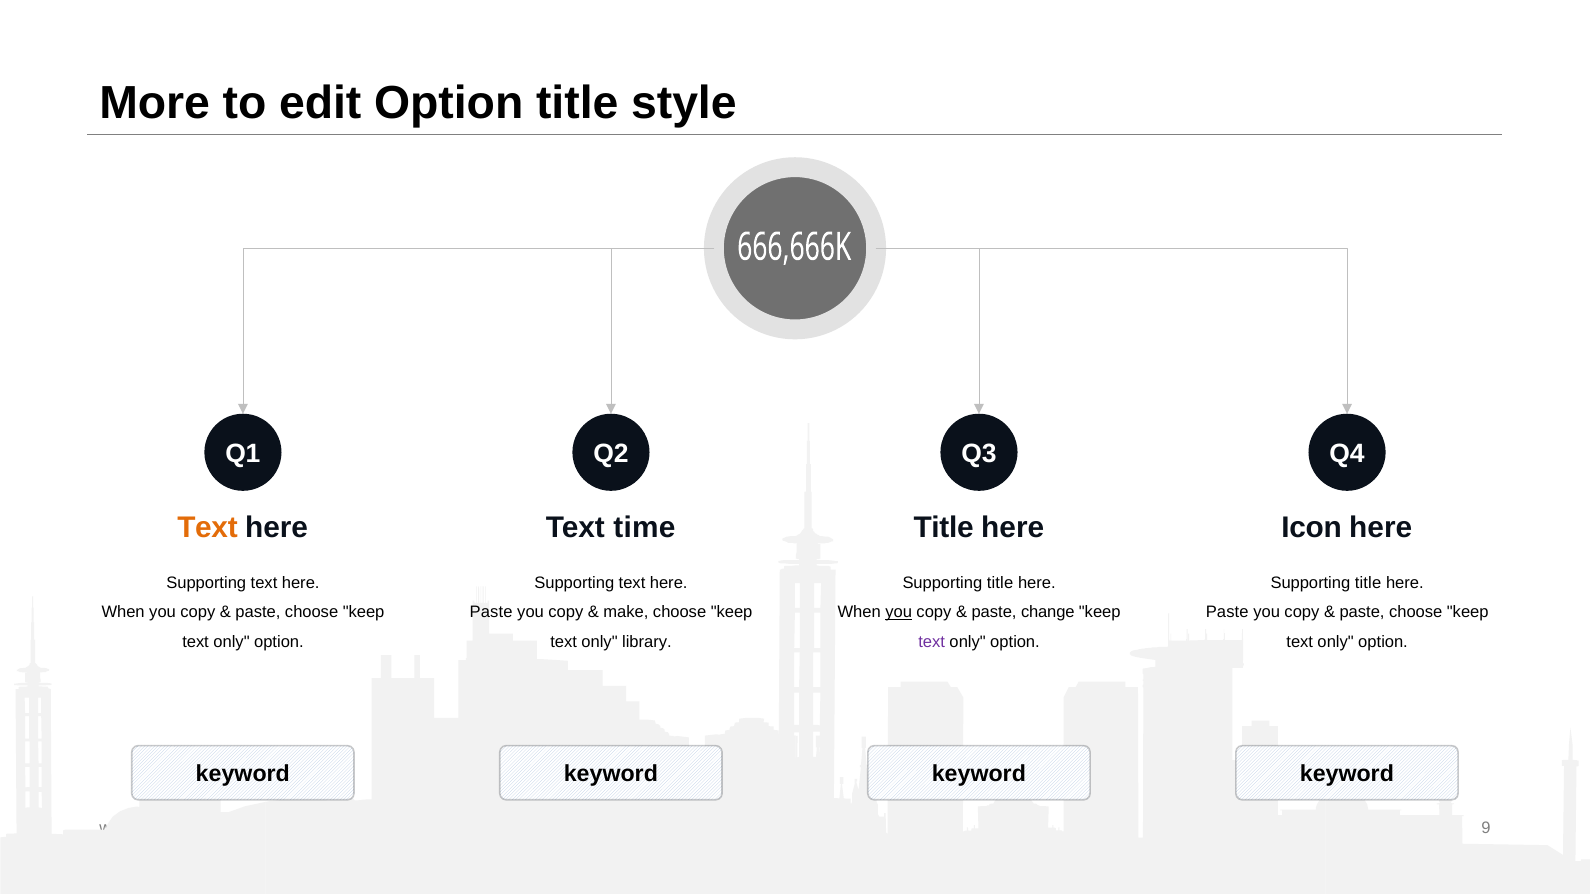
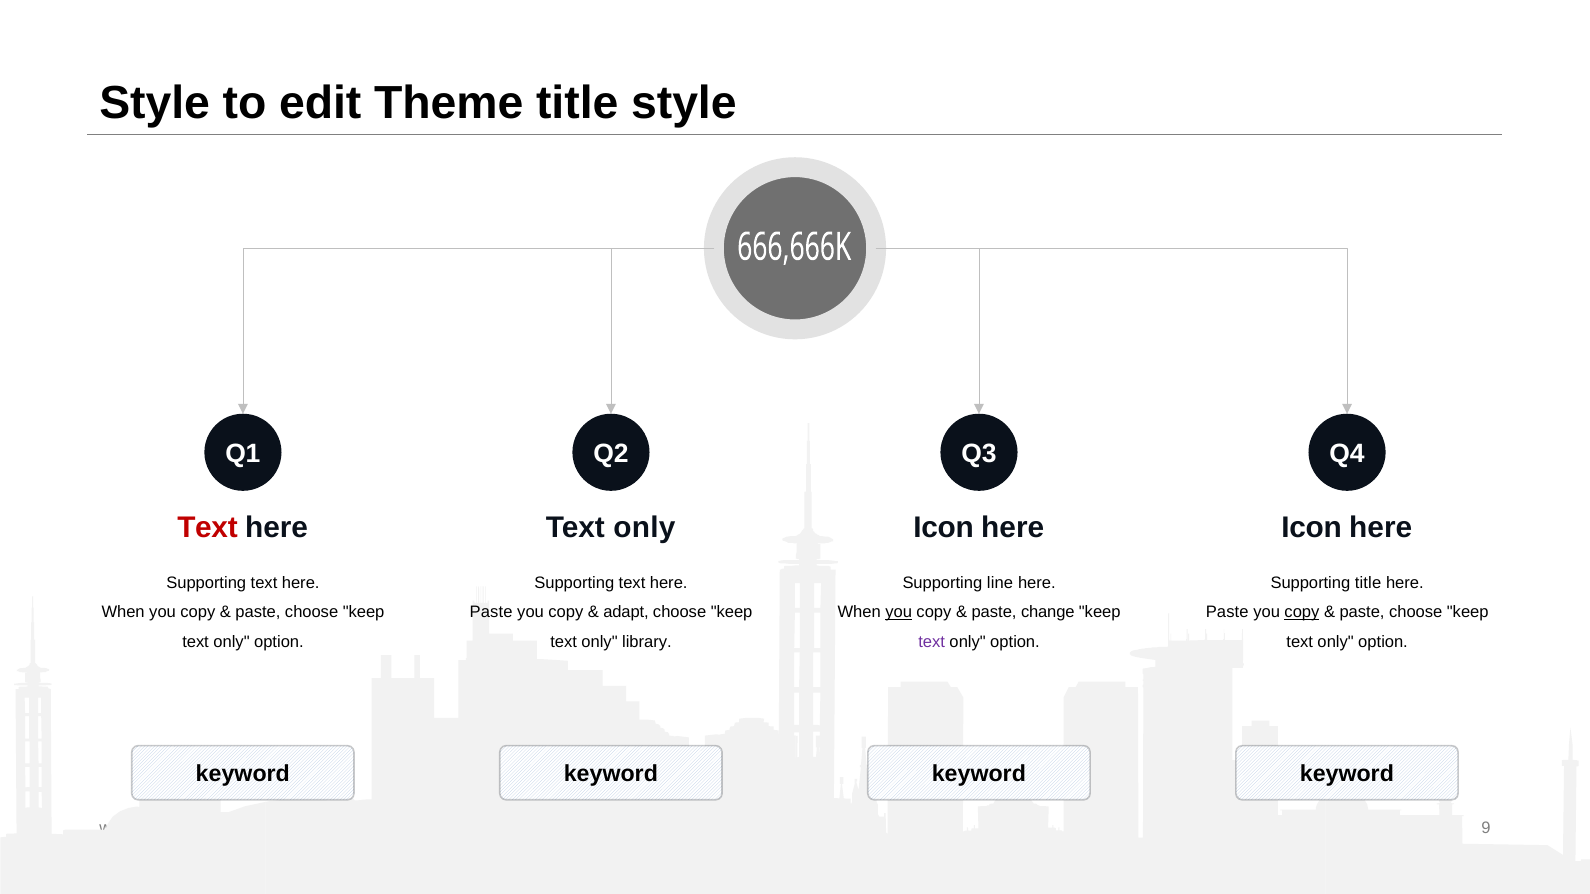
More: More -> Style (155, 103)
edit Option: Option -> Theme (449, 103)
Text colour: orange -> red (208, 527)
time: time -> only (644, 527)
Title: Title -> Icon (944, 527)
title: title -> line (1000, 583)
make: make -> adapt (626, 613)
copy underline: none -> present (1302, 613)
